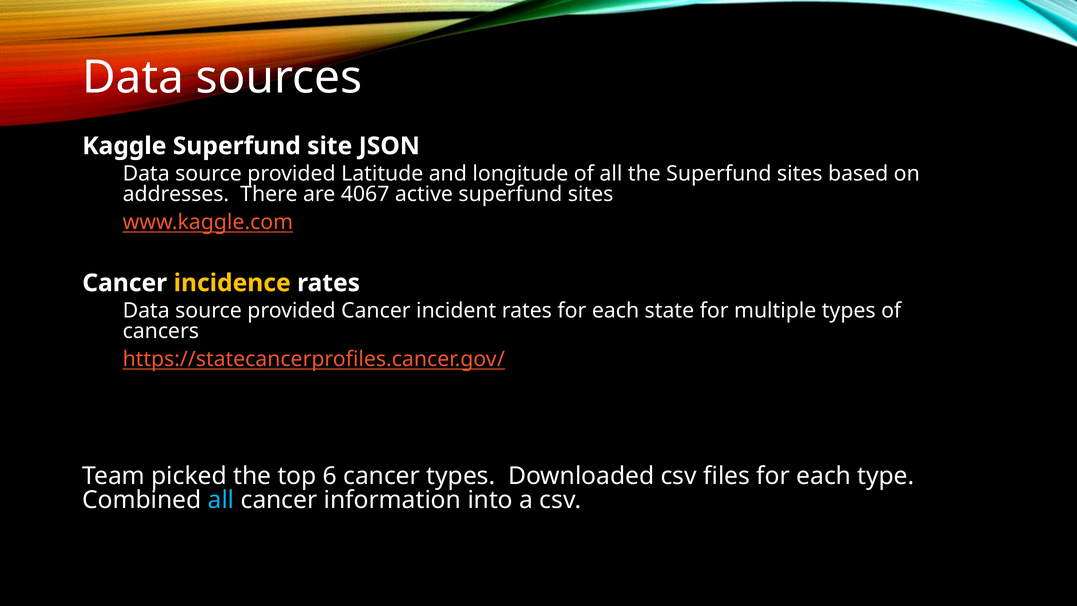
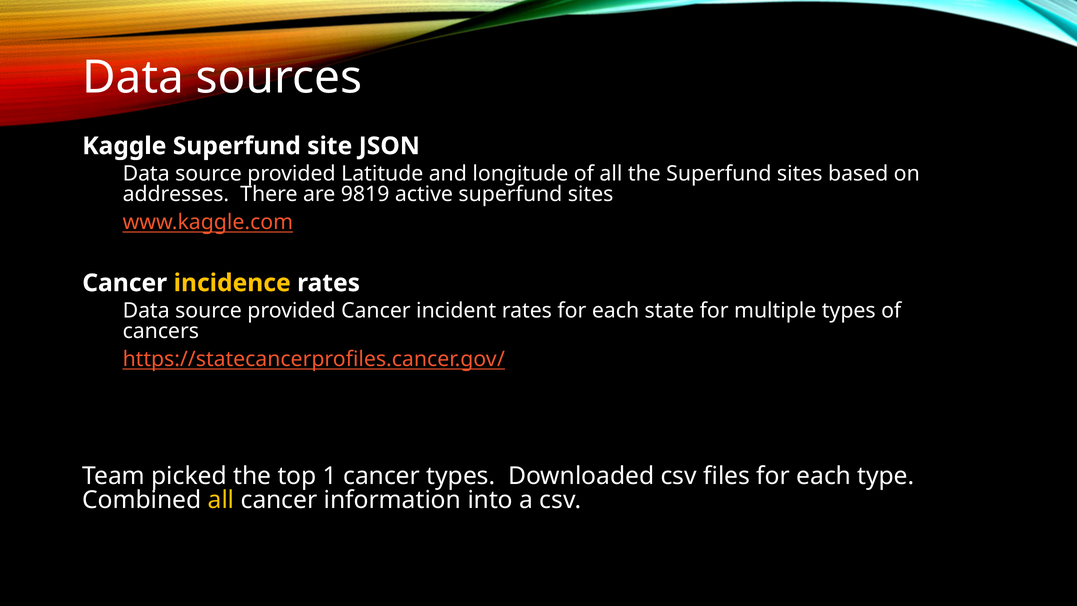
4067: 4067 -> 9819 (365, 194)
6: 6 -> 1 (330, 476)
all colour: light blue -> yellow (221, 500)
